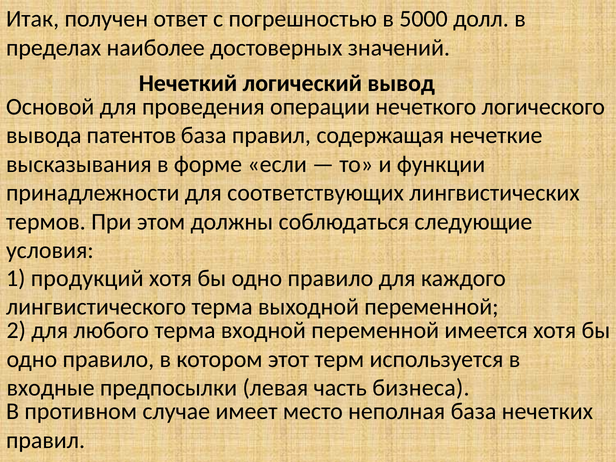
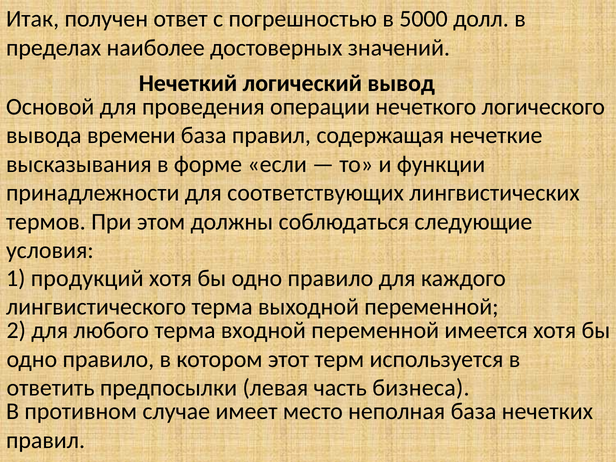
патентов: патентов -> времени (131, 135)
входные: входные -> ответить (51, 388)
